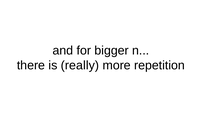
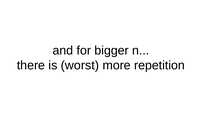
really: really -> worst (80, 65)
